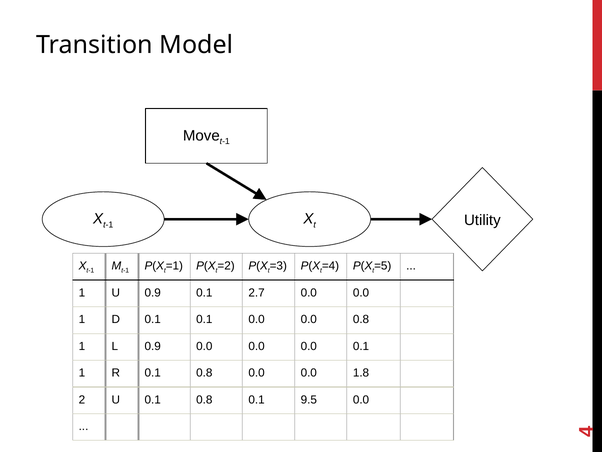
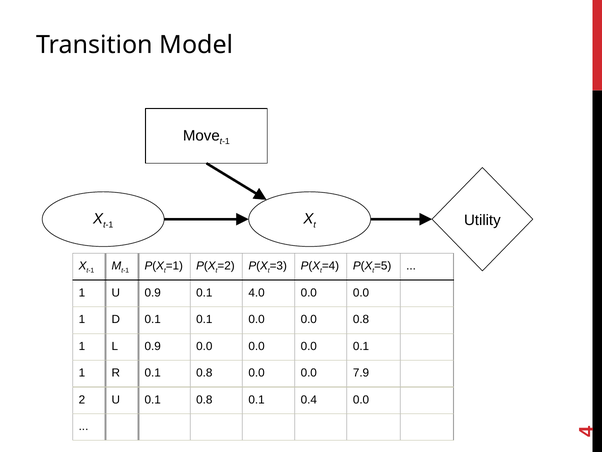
2.7: 2.7 -> 4.0 (257, 293)
1.8: 1.8 -> 7.9 (361, 373)
9.5: 9.5 -> 0.4 (309, 399)
